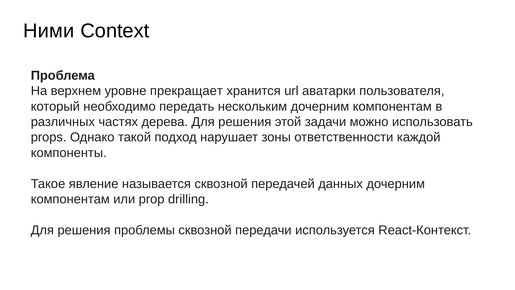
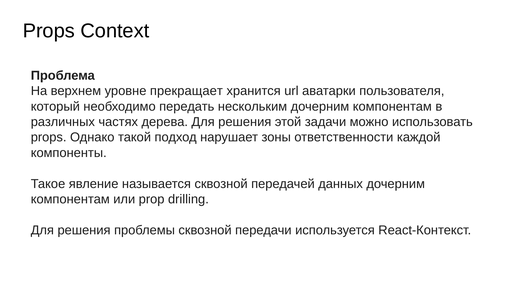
Ними: Ними -> Props (49, 31)
